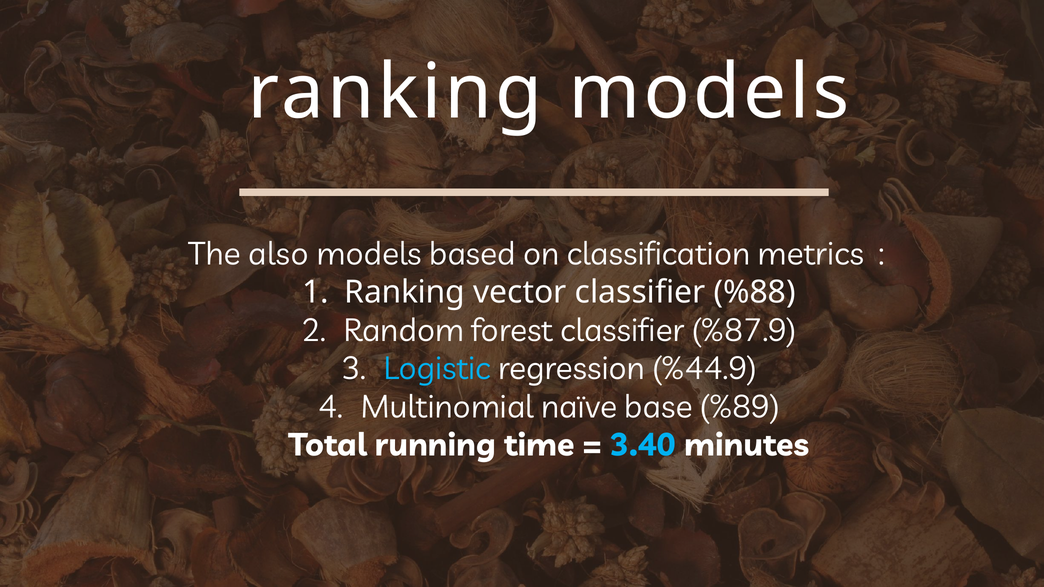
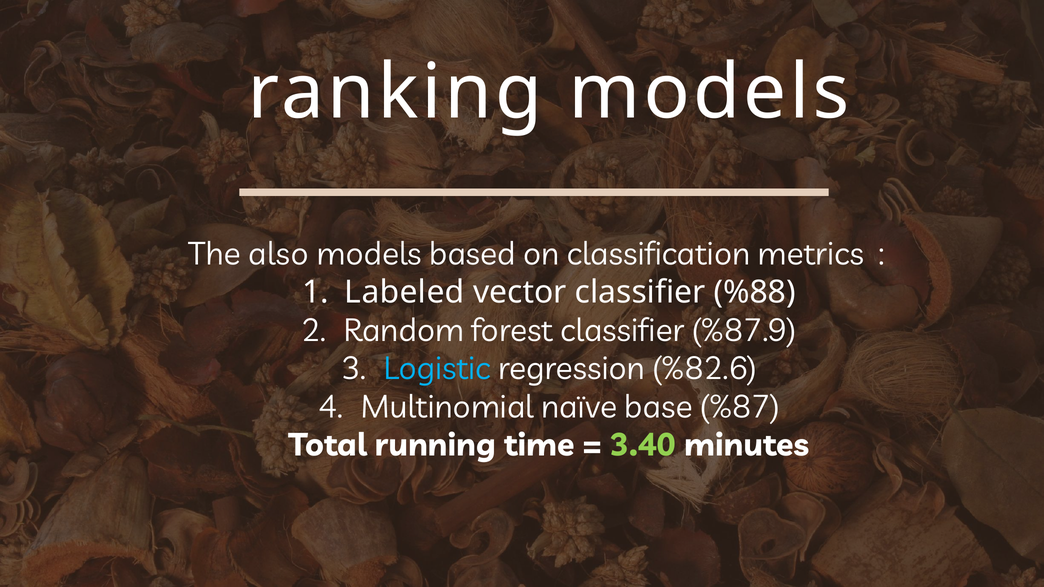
Ranking: Ranking -> Labeled (404, 293)
%44.9: %44.9 -> %82.6 (705, 369)
%89: %89 -> %87 (740, 407)
3.40 colour: light blue -> light green (643, 446)
